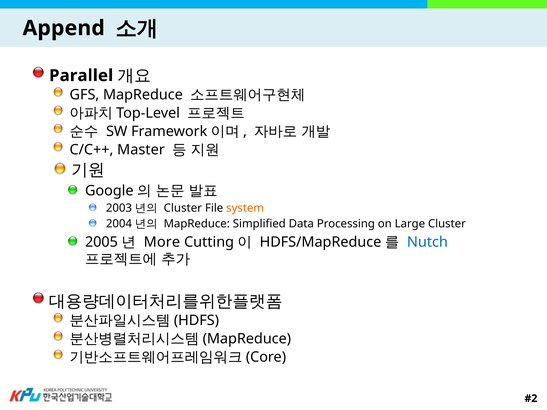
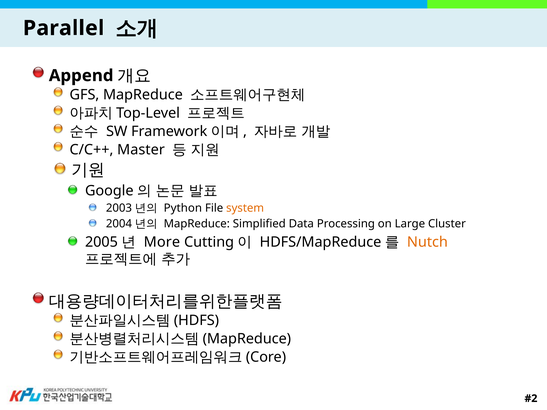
Append: Append -> Parallel (64, 28)
Parallel: Parallel -> Append (81, 76)
Cluster: Cluster -> Python (183, 208)
Nutch colour: blue -> orange (427, 242)
